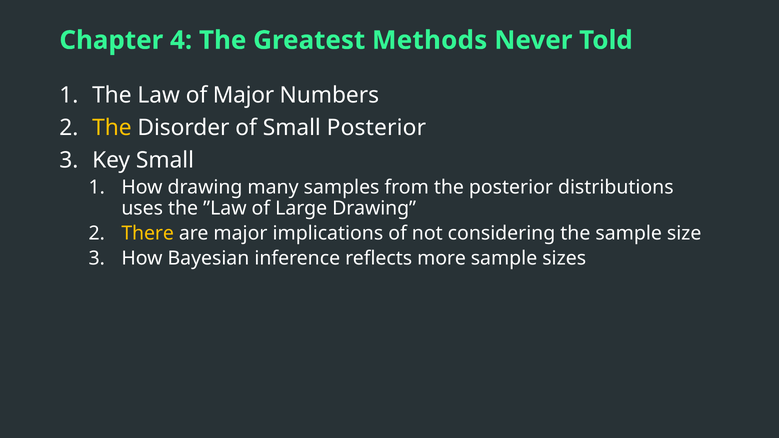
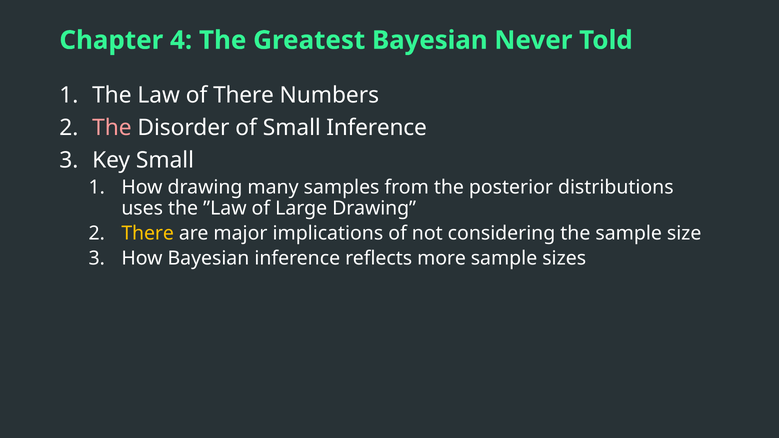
Greatest Methods: Methods -> Bayesian (430, 40)
of Major: Major -> There (244, 95)
The colour: yellow -> pink (112, 128)
Small Posterior: Posterior -> Inference (377, 128)
